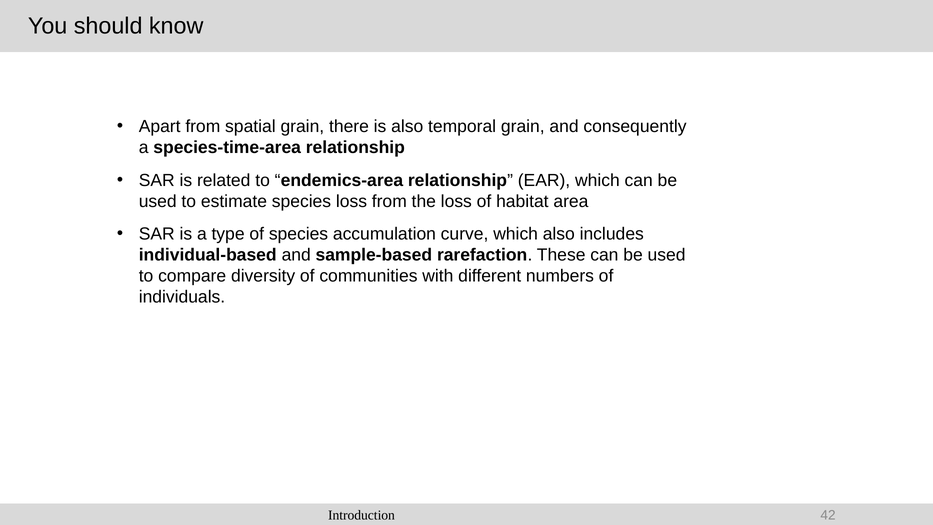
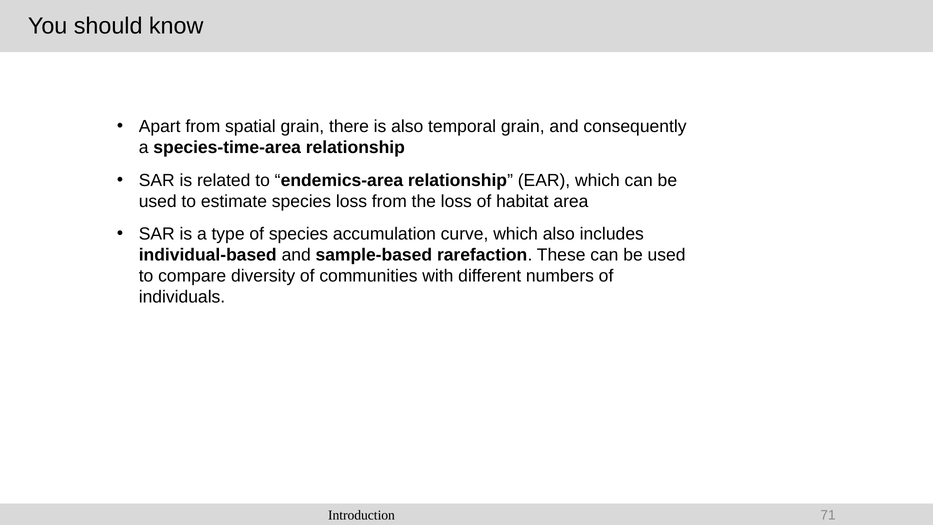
42: 42 -> 71 (828, 515)
